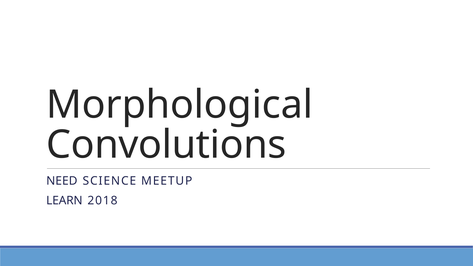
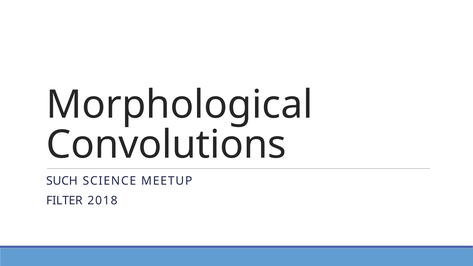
NEED: NEED -> SUCH (62, 181)
LEARN: LEARN -> FILTER (64, 201)
